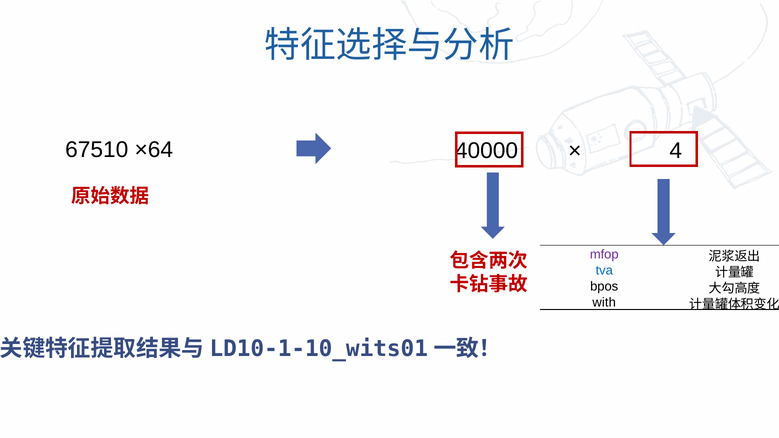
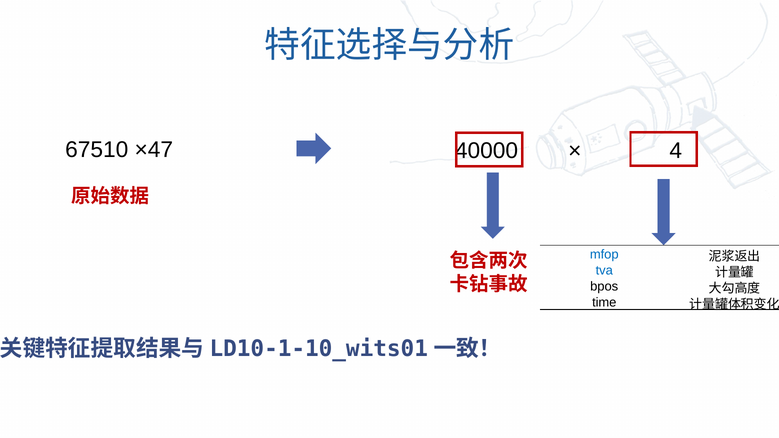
×64: ×64 -> ×47 (154, 150)
mfop colour: purple -> blue (604, 254)
with: with -> time (604, 303)
